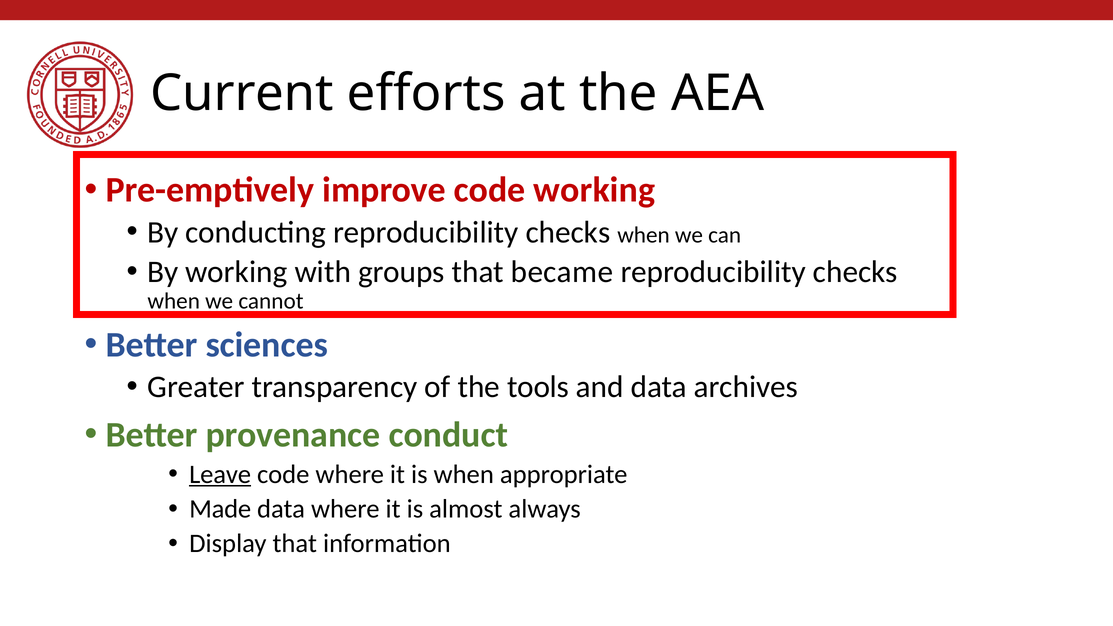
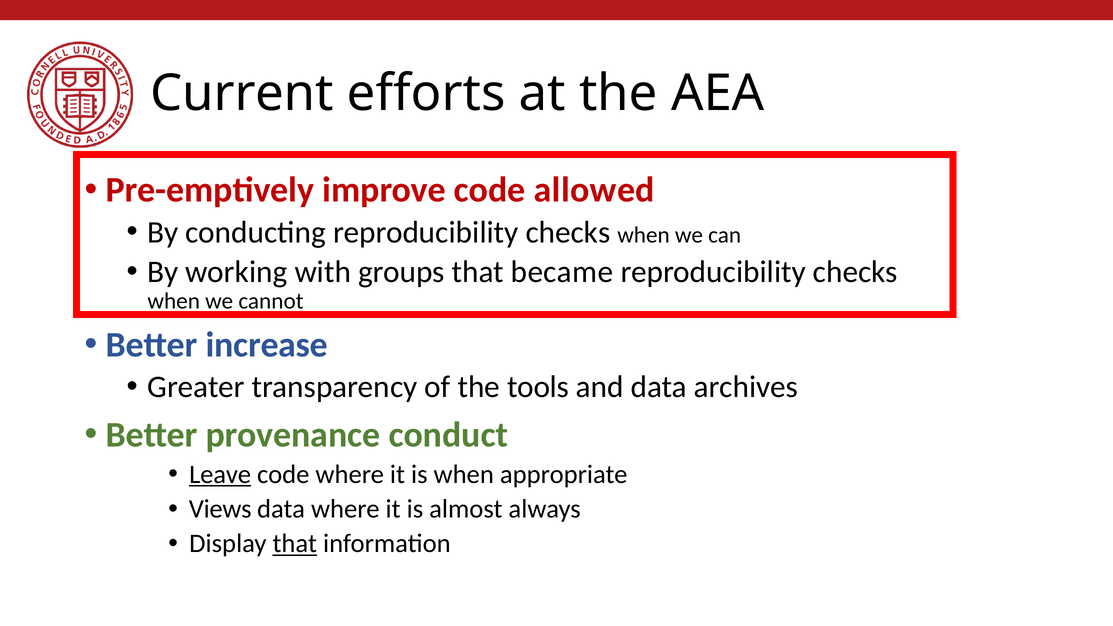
code working: working -> allowed (594, 190)
sciences: sciences -> increase (267, 345)
Made: Made -> Views (220, 509)
that underline: none -> present (295, 544)
